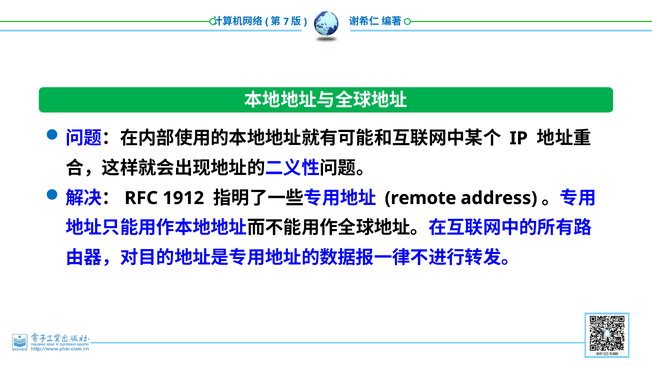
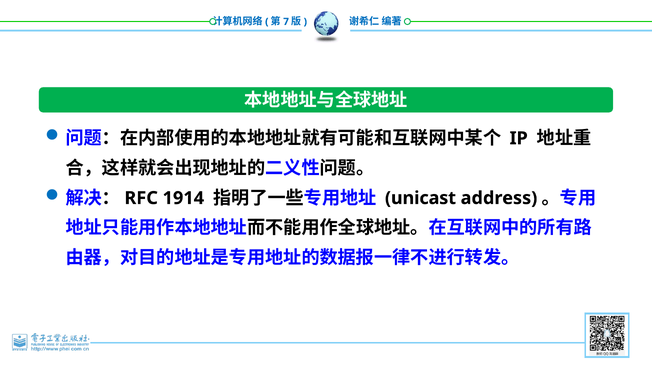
1912: 1912 -> 1914 (183, 198)
remote: remote -> unicast (420, 198)
